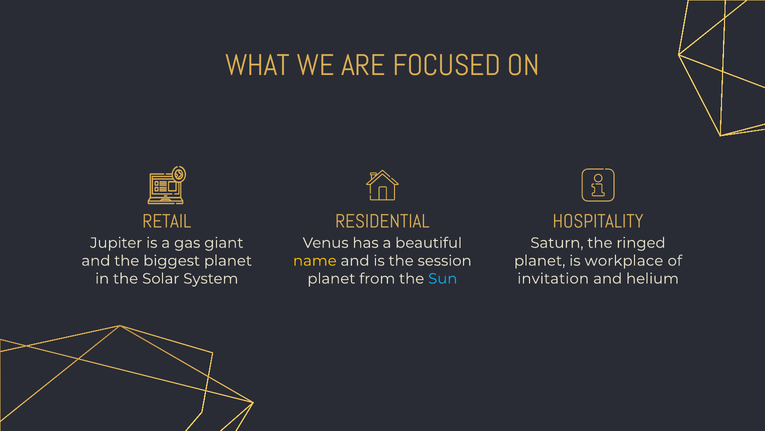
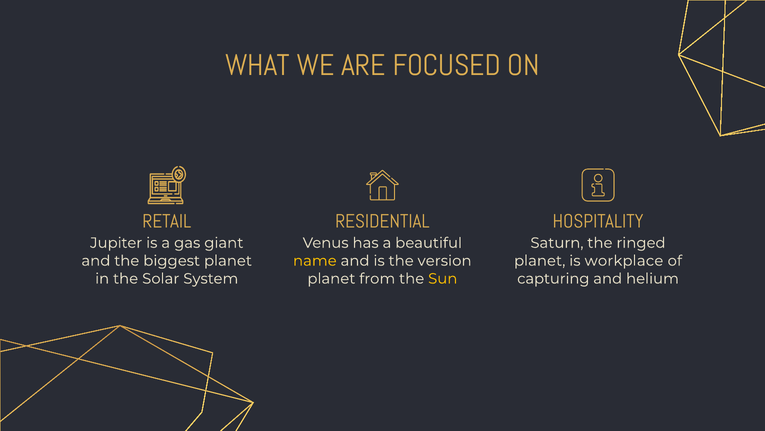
session: session -> version (445, 260)
Sun colour: light blue -> yellow (443, 278)
invitation: invitation -> capturing (553, 278)
